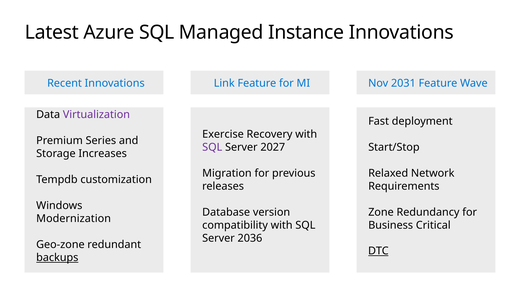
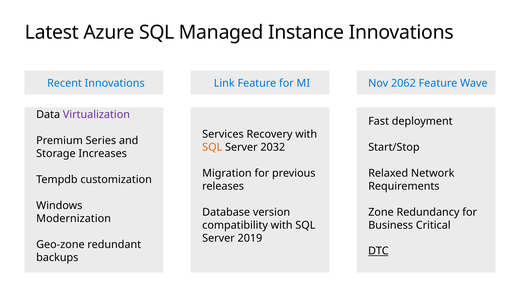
2031: 2031 -> 2062 (403, 83)
Exercise: Exercise -> Services (223, 134)
SQL colour: purple -> orange (212, 147)
2027: 2027 -> 2032 (273, 147)
2036: 2036 -> 2019 (250, 238)
backups underline: present -> none (57, 257)
